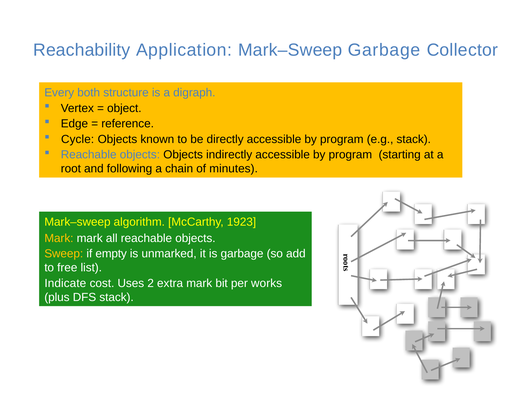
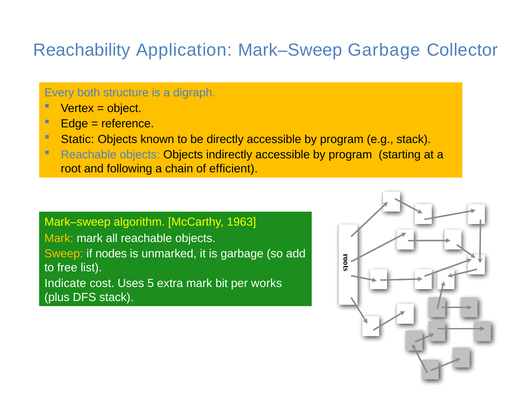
Cycle: Cycle -> Static (78, 139)
minutes: minutes -> efficient (234, 169)
1923: 1923 -> 1963 (242, 222)
empty: empty -> nodes (111, 254)
2: 2 -> 5 (151, 283)
